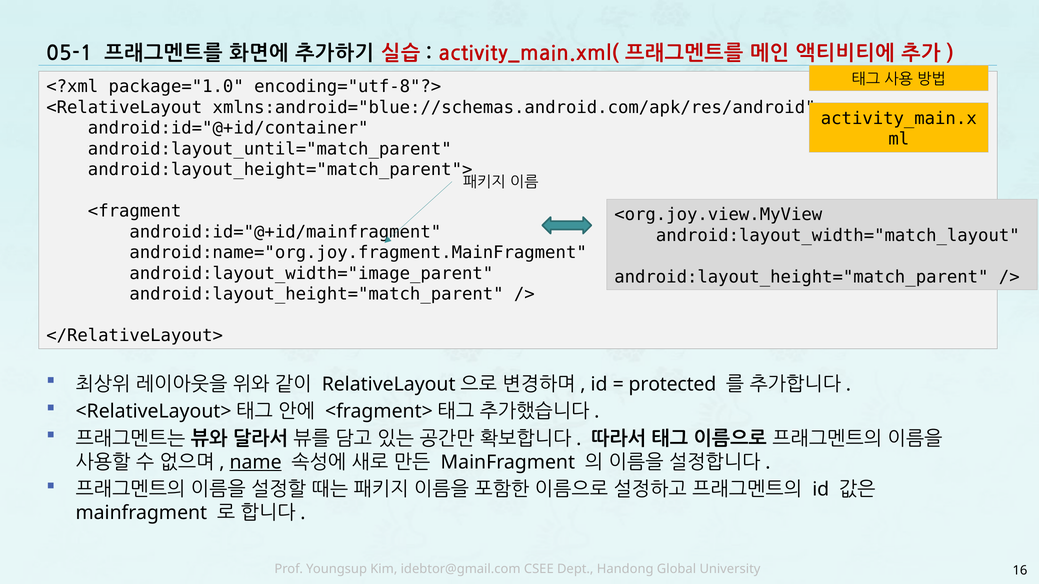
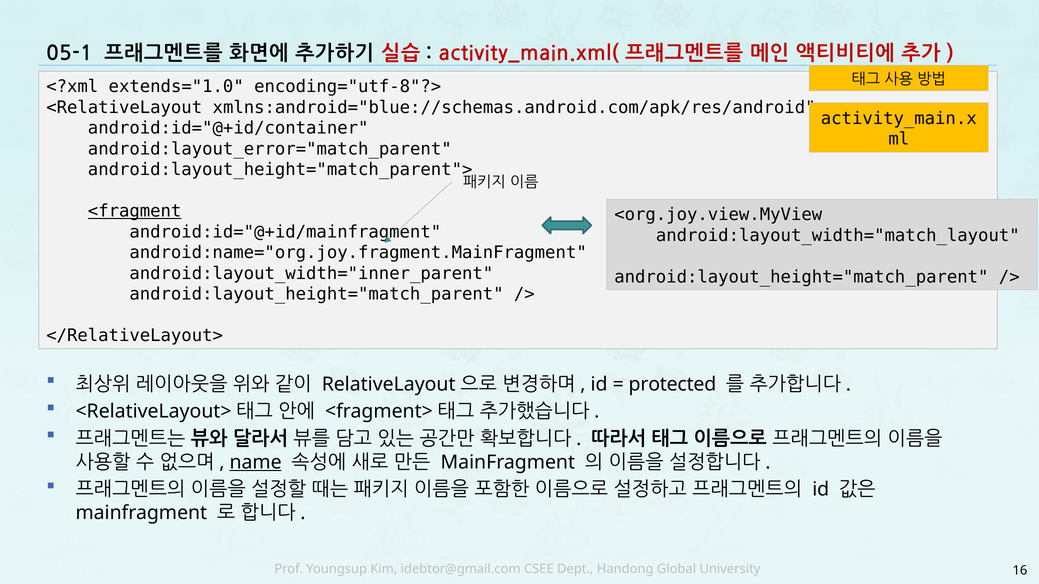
package="1.0: package="1.0 -> extends="1.0 (176, 87)
android:layout_until="match_parent: android:layout_until="match_parent -> android:layout_error="match_parent (270, 149)
<fragment underline: none -> present (135, 211)
android:layout_width="image_parent: android:layout_width="image_parent -> android:layout_width="inner_parent (311, 274)
